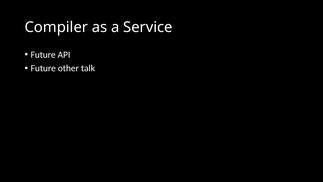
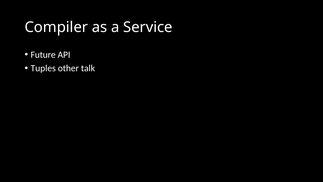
Future: Future -> Tuples (43, 68)
